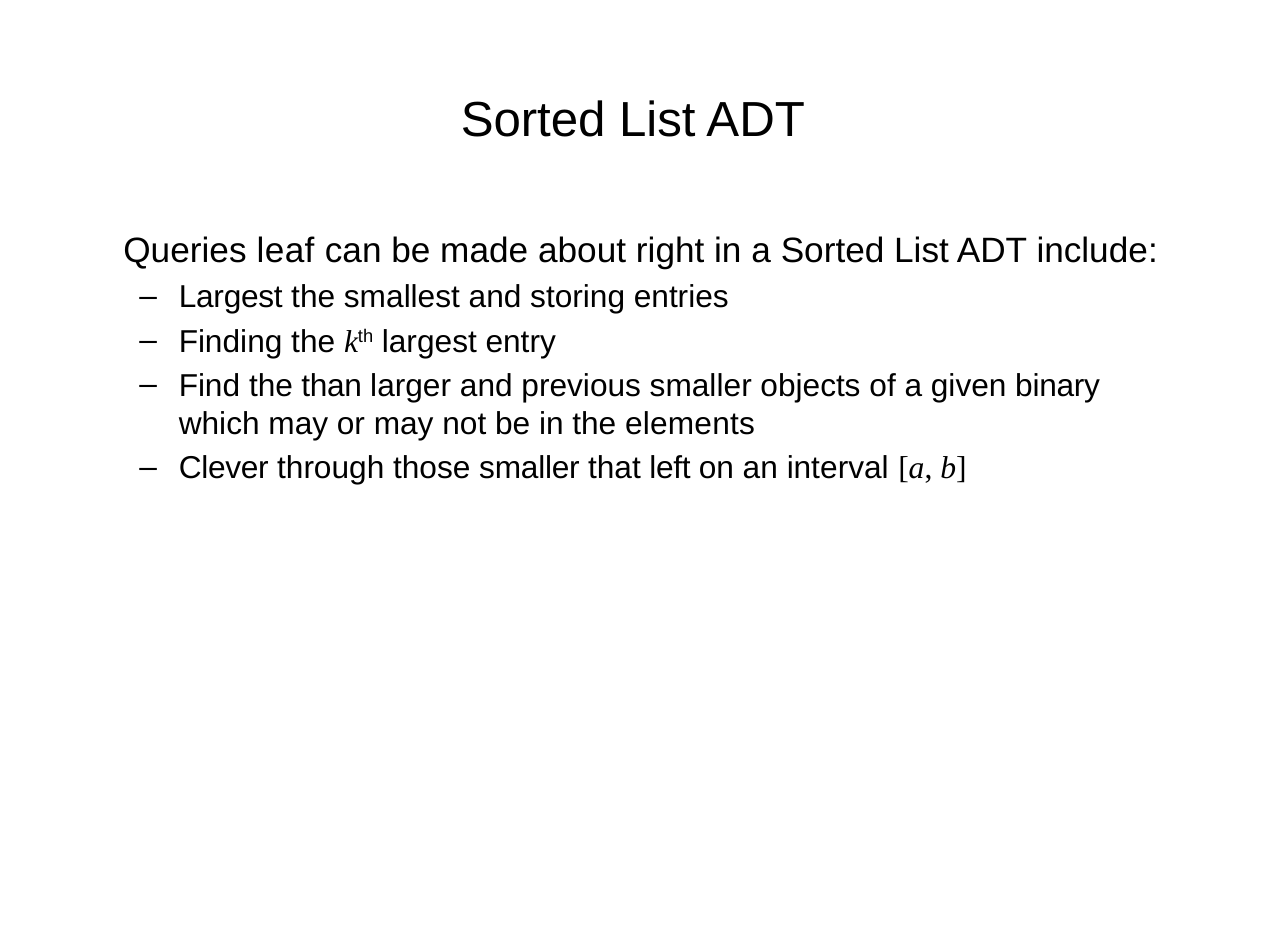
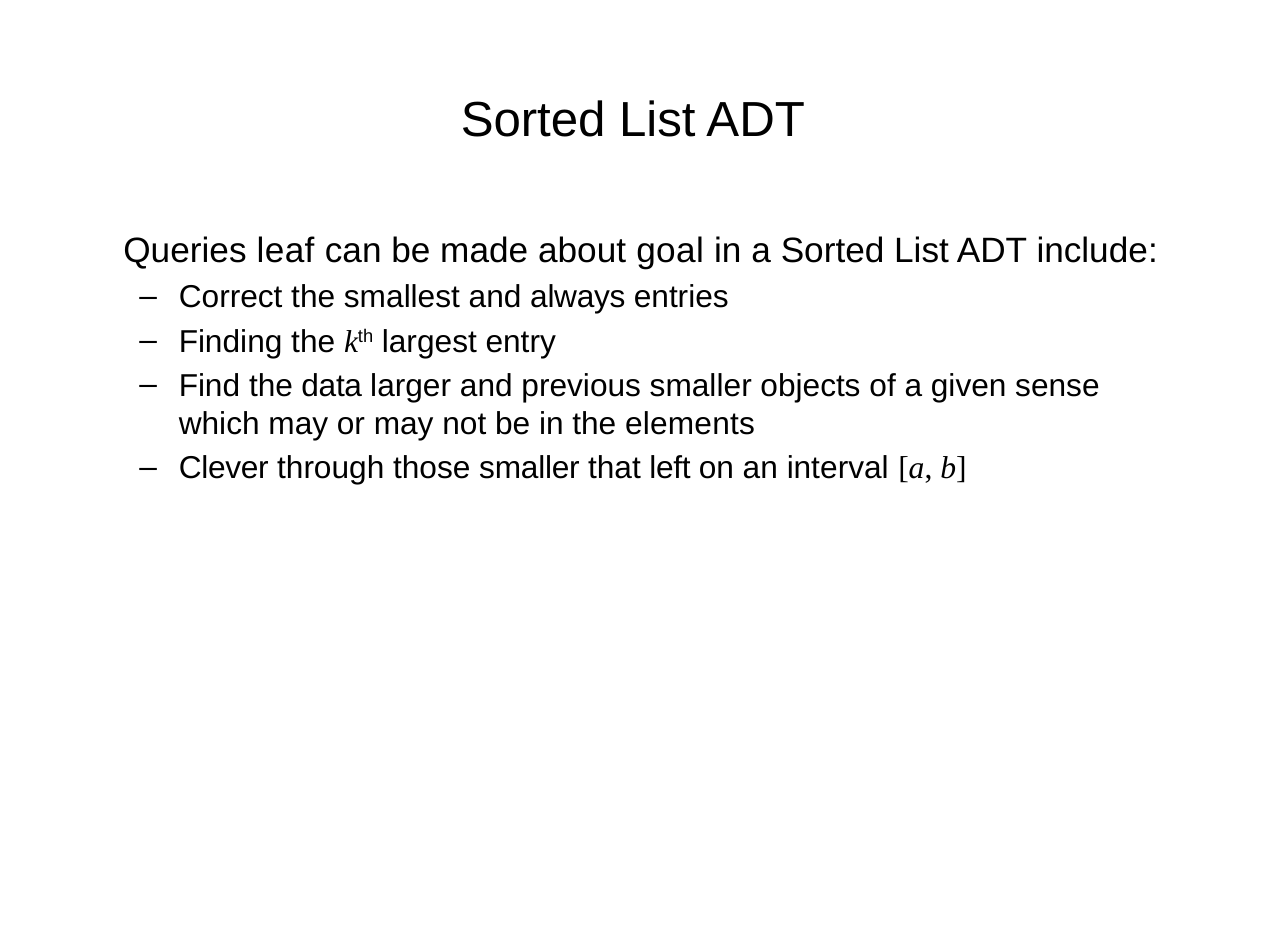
right: right -> goal (670, 251)
Largest: Largest -> Correct (231, 298)
storing: storing -> always (578, 298)
than: than -> data (332, 386)
binary: binary -> sense (1057, 386)
